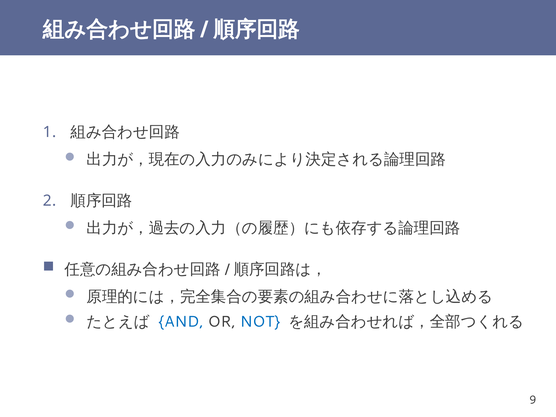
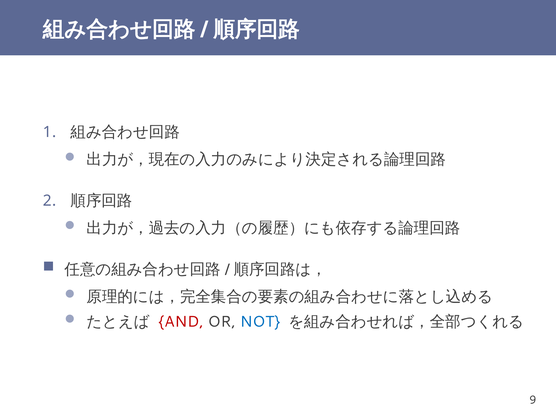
AND colour: blue -> red (181, 322)
